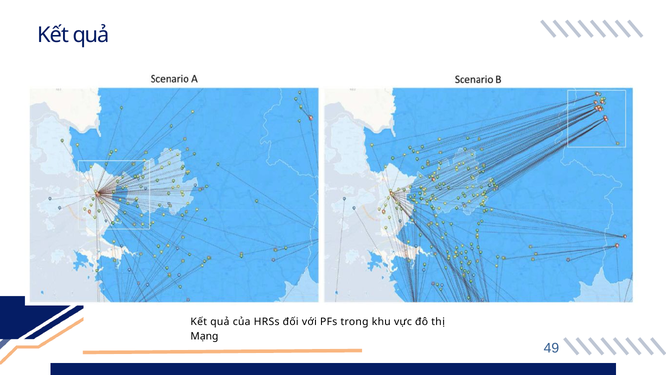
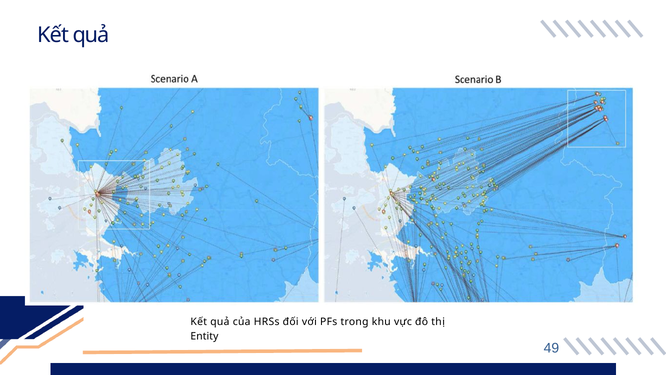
Mạng: Mạng -> Entity (204, 336)
